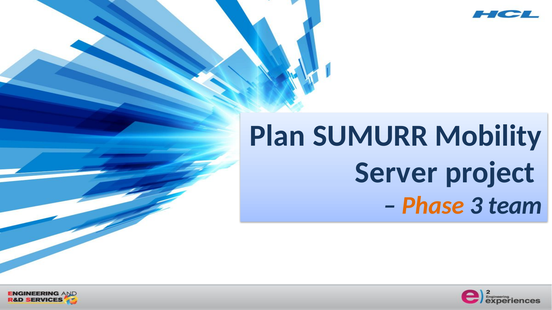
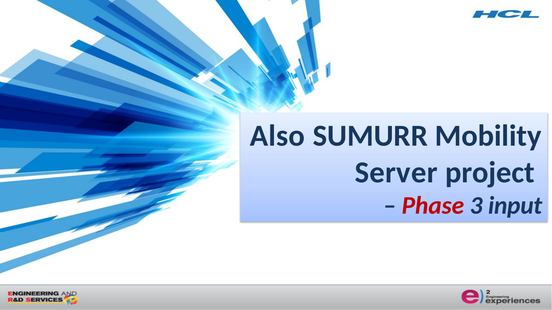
Plan: Plan -> Also (277, 136)
Phase colour: orange -> red (433, 206)
team: team -> input (515, 206)
